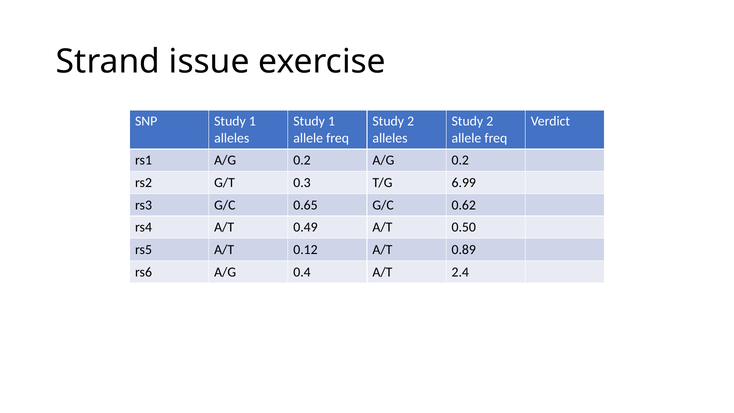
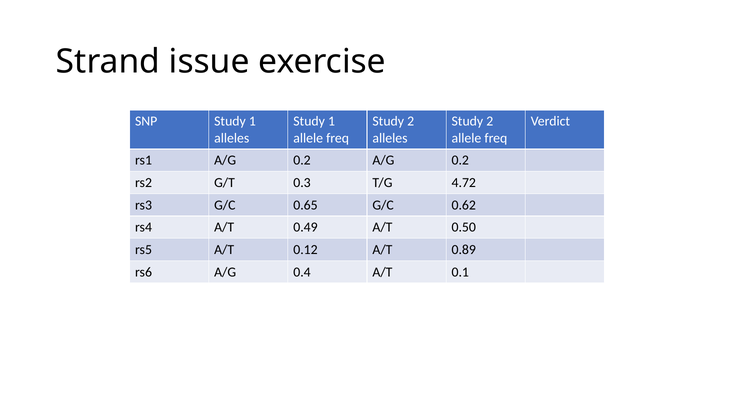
6.99: 6.99 -> 4.72 (464, 183)
2.4: 2.4 -> 0.1 (460, 272)
